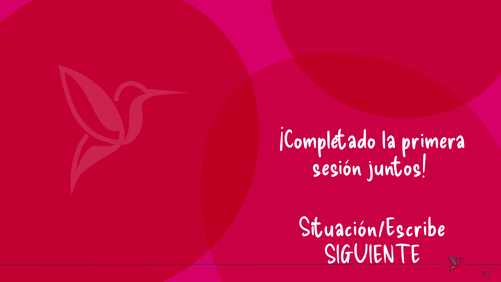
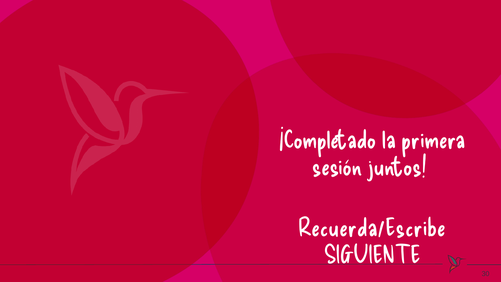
Situación/Escribe: Situación/Escribe -> Recuerda/Escribe (372, 228)
